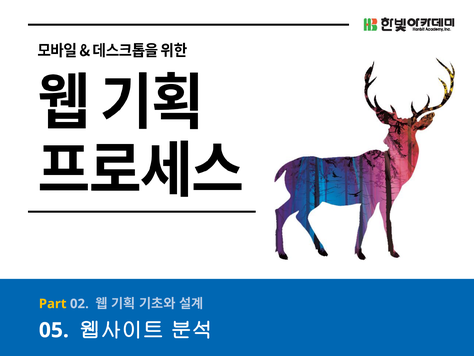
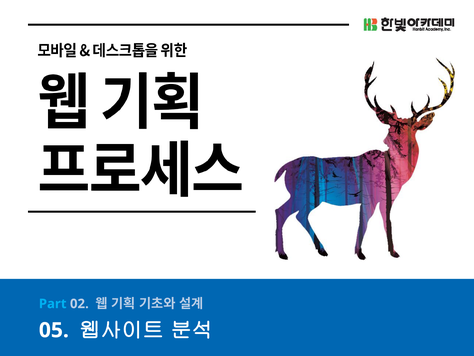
Part colour: yellow -> light blue (53, 303)
